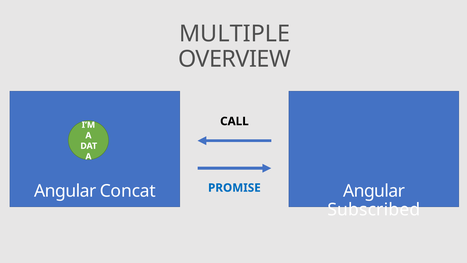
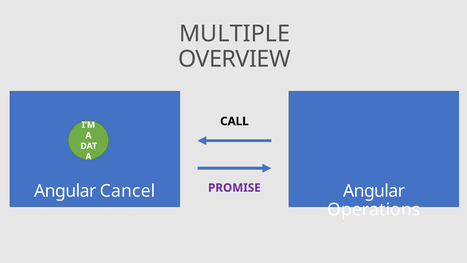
PROMISE colour: blue -> purple (234, 188)
Concat: Concat -> Cancel (128, 191)
Subscribed: Subscribed -> Operations (374, 210)
